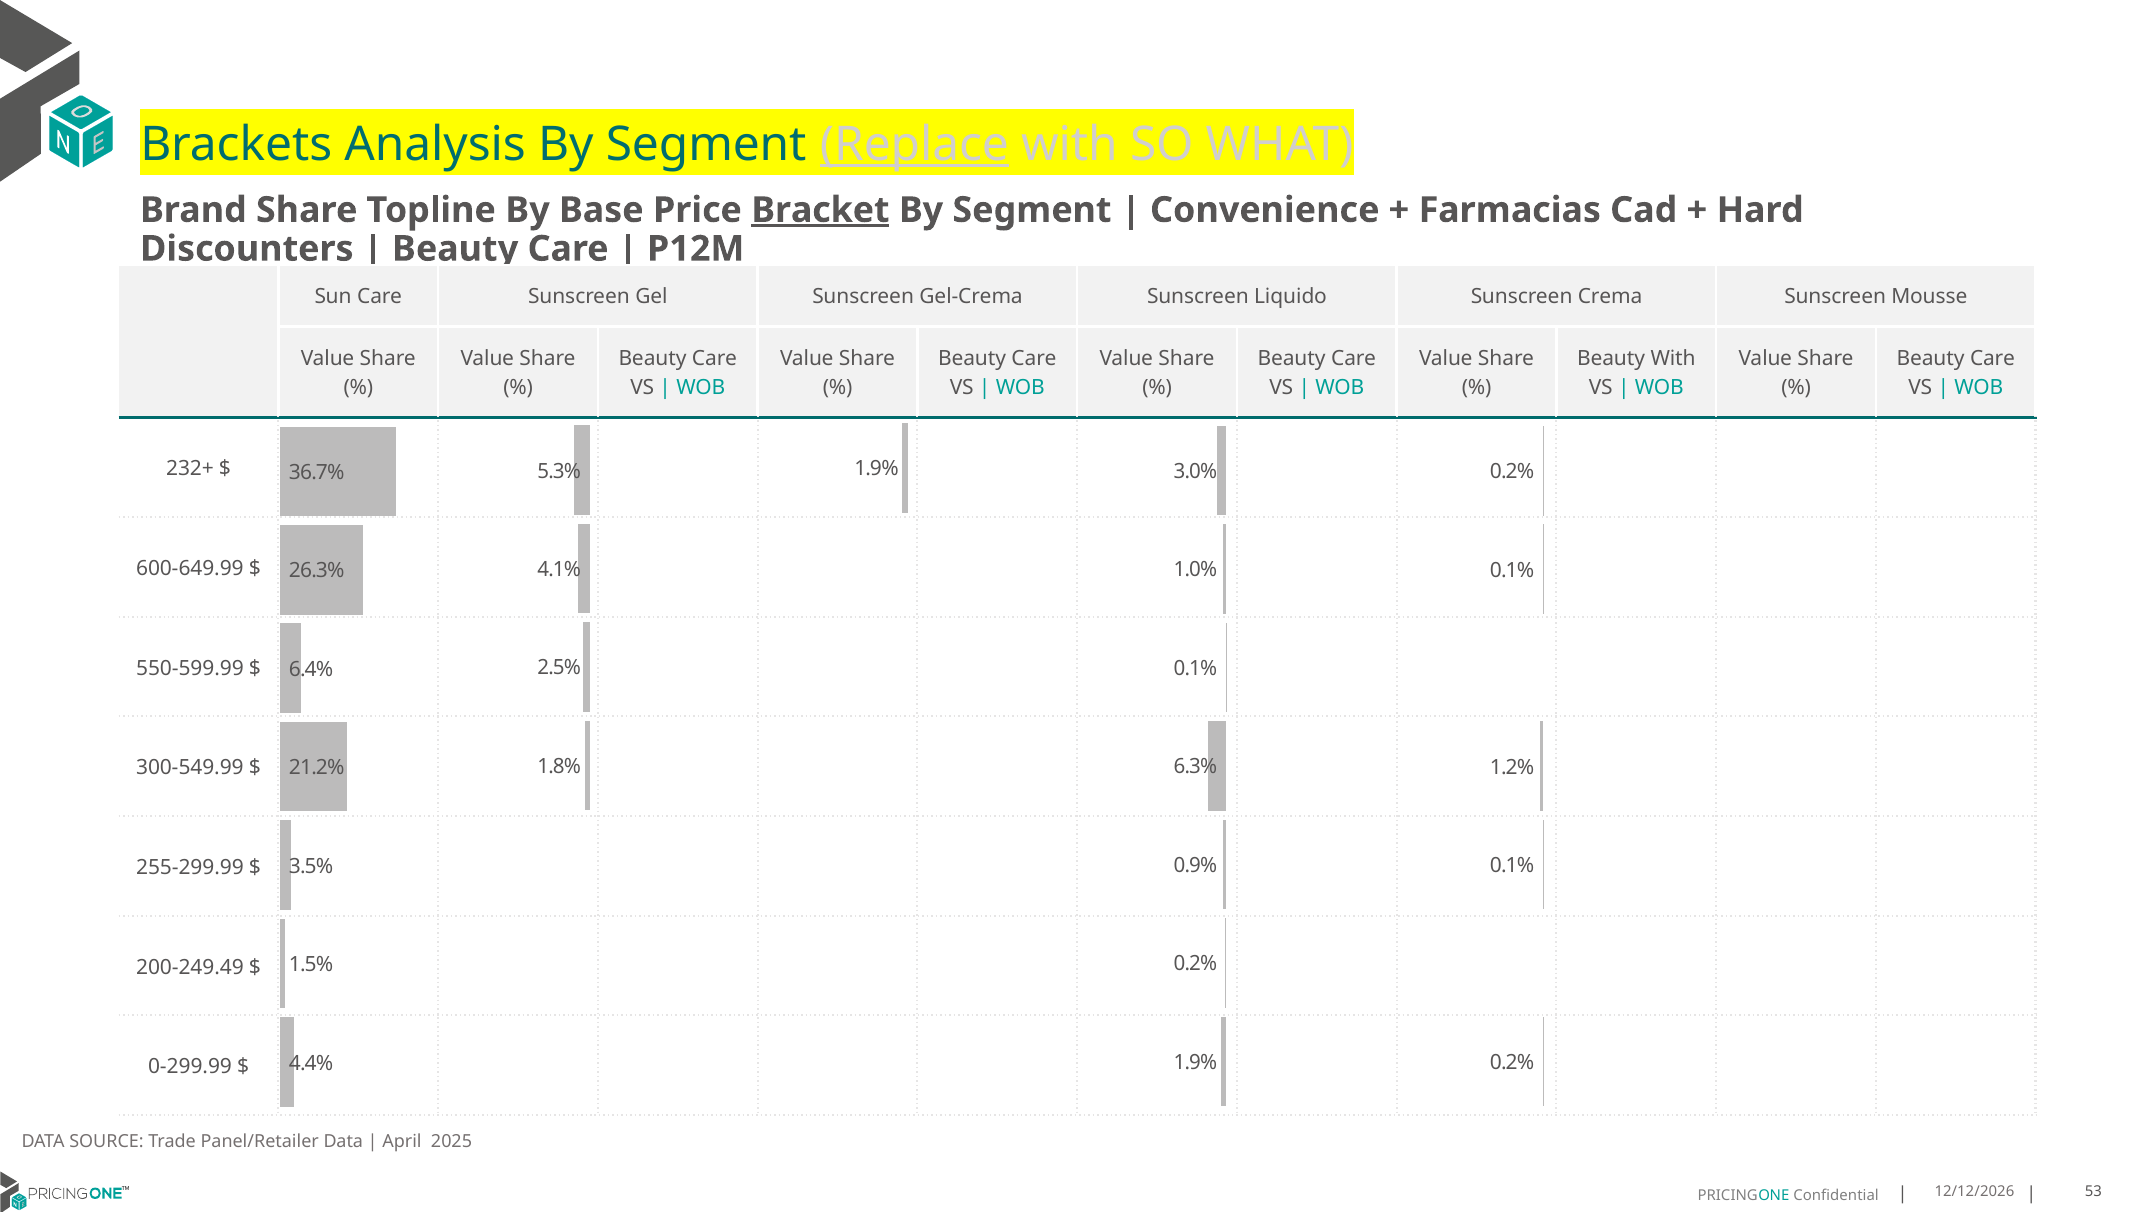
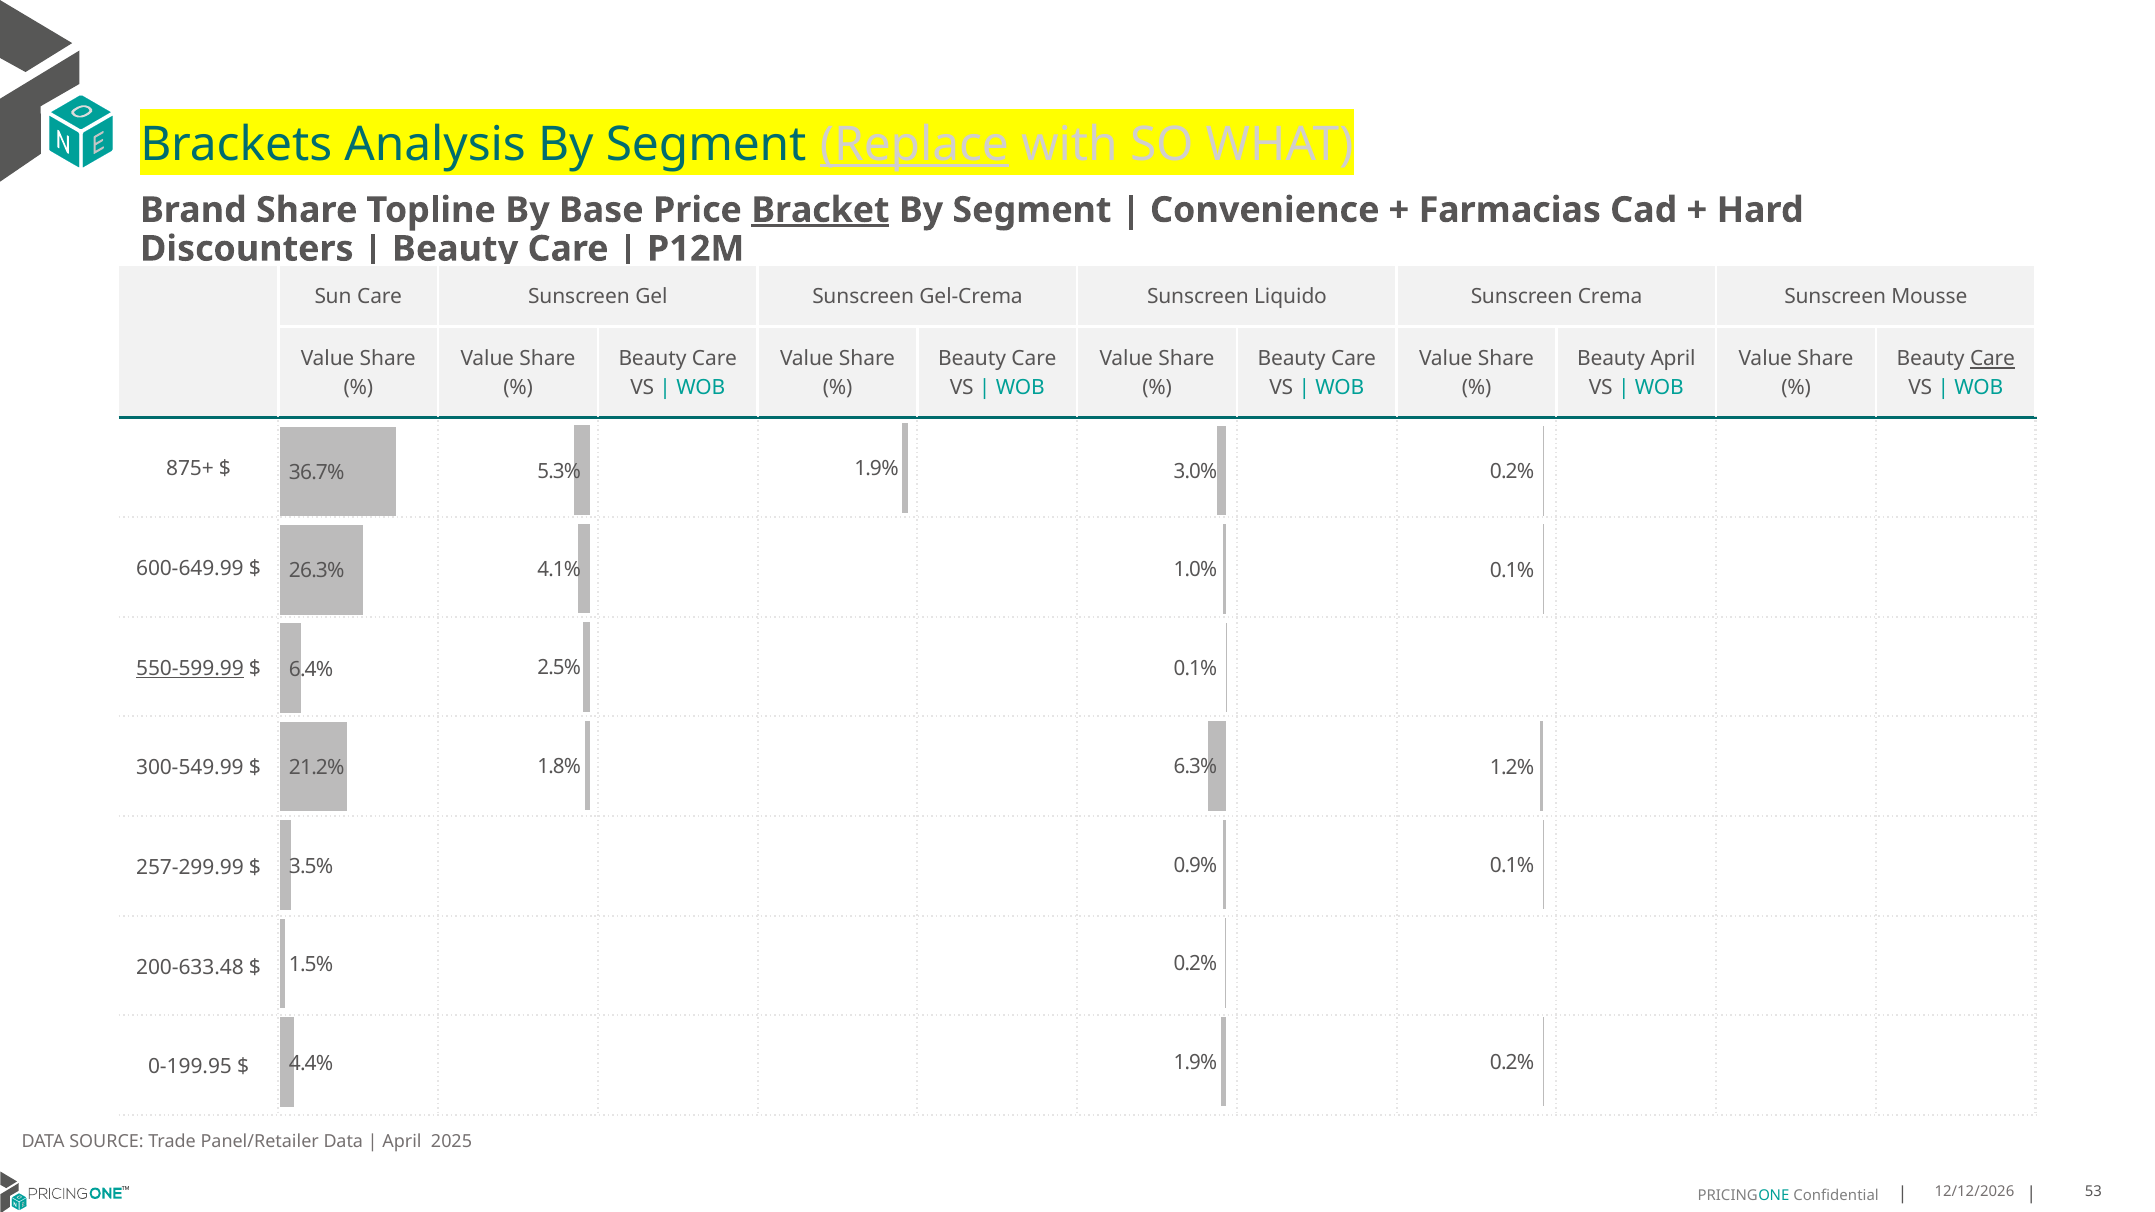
Beauty With: With -> April (1673, 359)
Care underline: none -> present (1993, 359)
232+: 232+ -> 875+ (190, 469)
550-599.99 underline: none -> present (190, 668)
255-299.99: 255-299.99 -> 257-299.99 (190, 868)
200-249.49: 200-249.49 -> 200-633.48 (190, 967)
0-299.99: 0-299.99 -> 0-199.95 (190, 1067)
